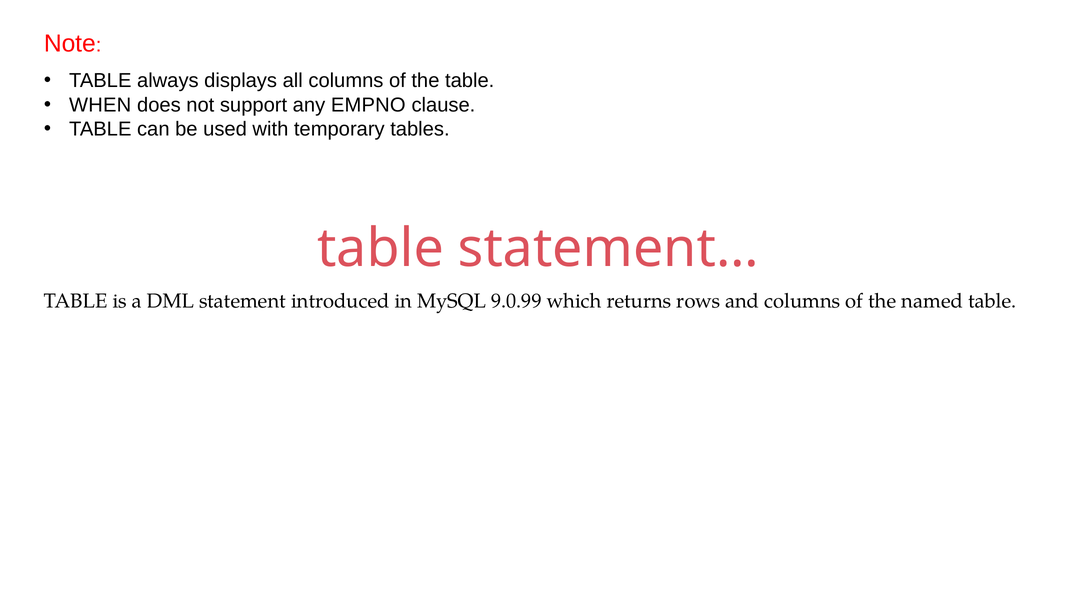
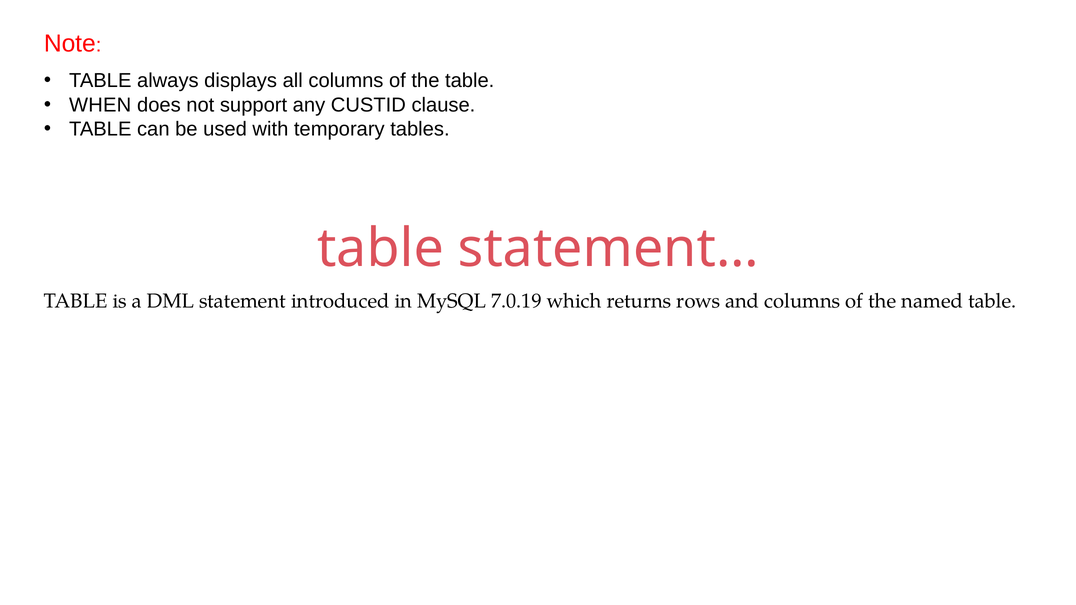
EMPNO: EMPNO -> CUSTID (368, 105)
9.0.99: 9.0.99 -> 7.0.19 (516, 301)
